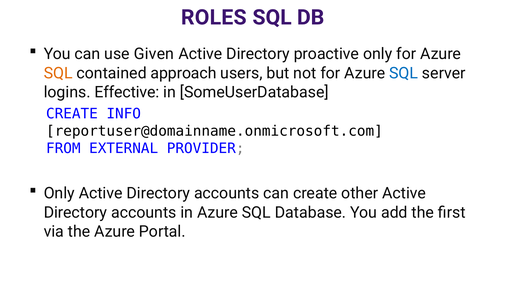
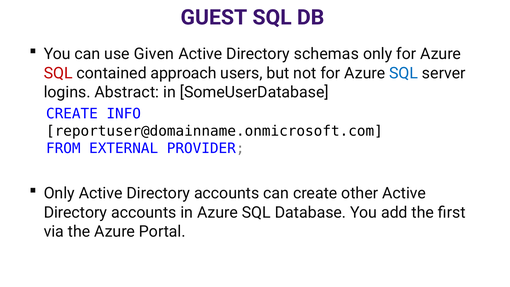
ROLES: ROLES -> GUEST (214, 17)
proactive: proactive -> schemas (326, 54)
SQL colour: orange -> red (58, 73)
Effective: Effective -> Abstract (127, 92)
